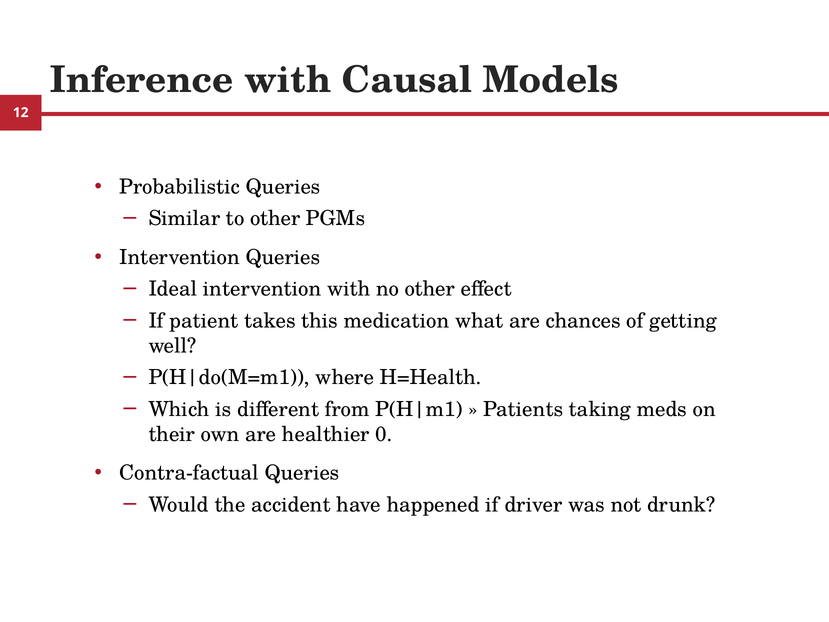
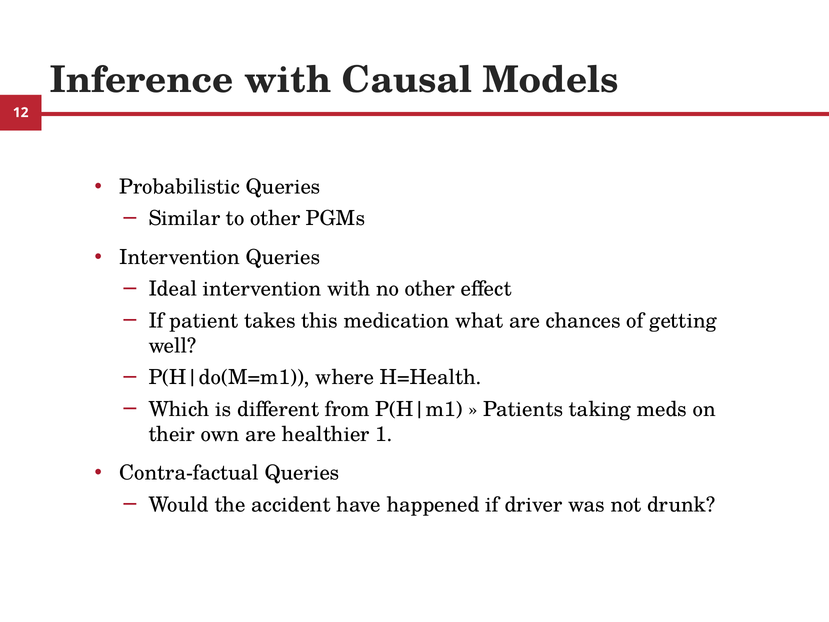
0: 0 -> 1 (384, 434)
